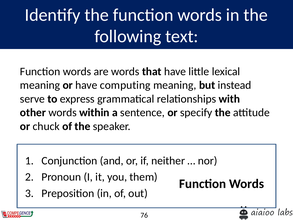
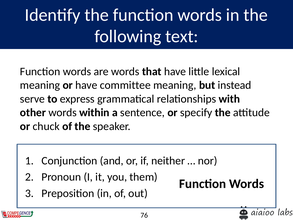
computing: computing -> committee (125, 85)
